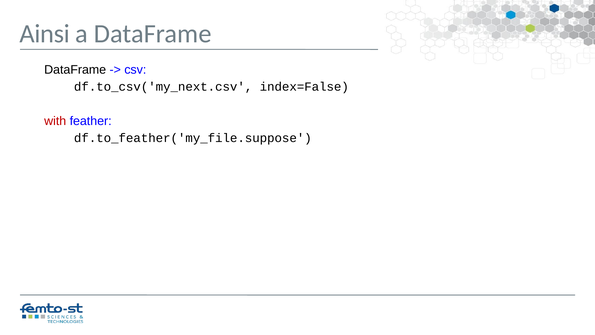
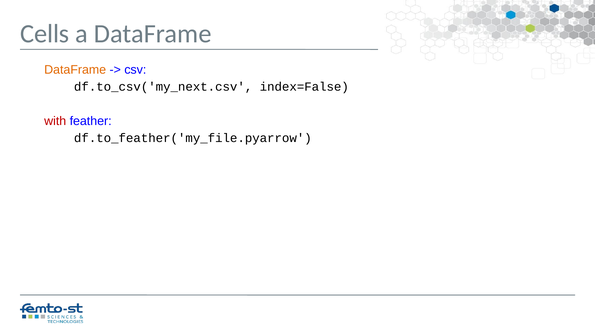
Ainsi: Ainsi -> Cells (45, 34)
DataFrame colour: black -> orange (75, 70)
df.to_feather('my_file.suppose: df.to_feather('my_file.suppose -> df.to_feather('my_file.pyarrow (193, 138)
